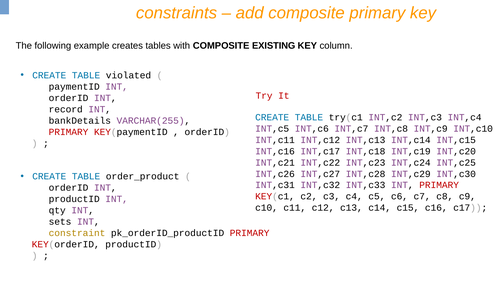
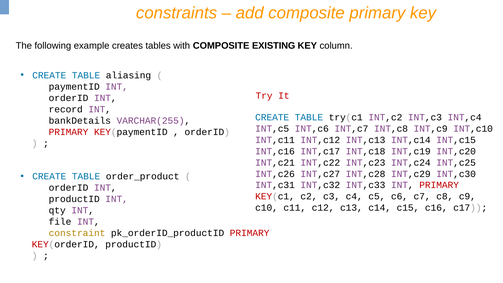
violated: violated -> aliasing (129, 75)
sets: sets -> file (60, 222)
